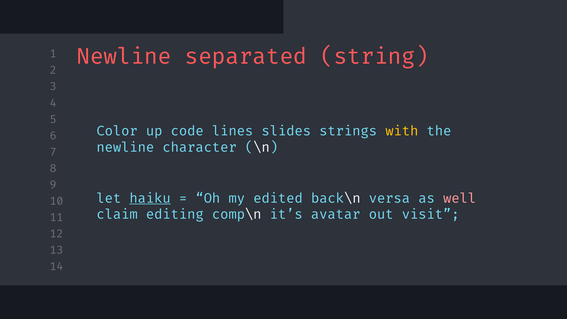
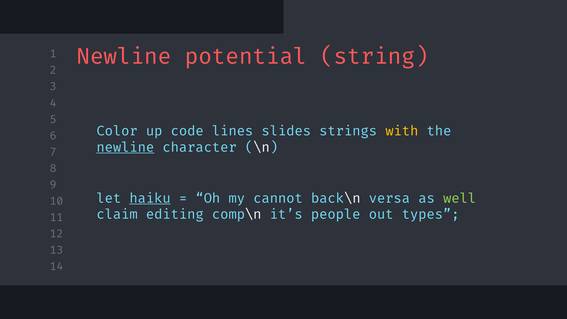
separated: separated -> potential (246, 57)
newline underline: none -> present (125, 147)
edited: edited -> cannot (278, 198)
well colour: pink -> light green (460, 198)
avatar: avatar -> people (336, 214)
visit: visit -> types (431, 214)
